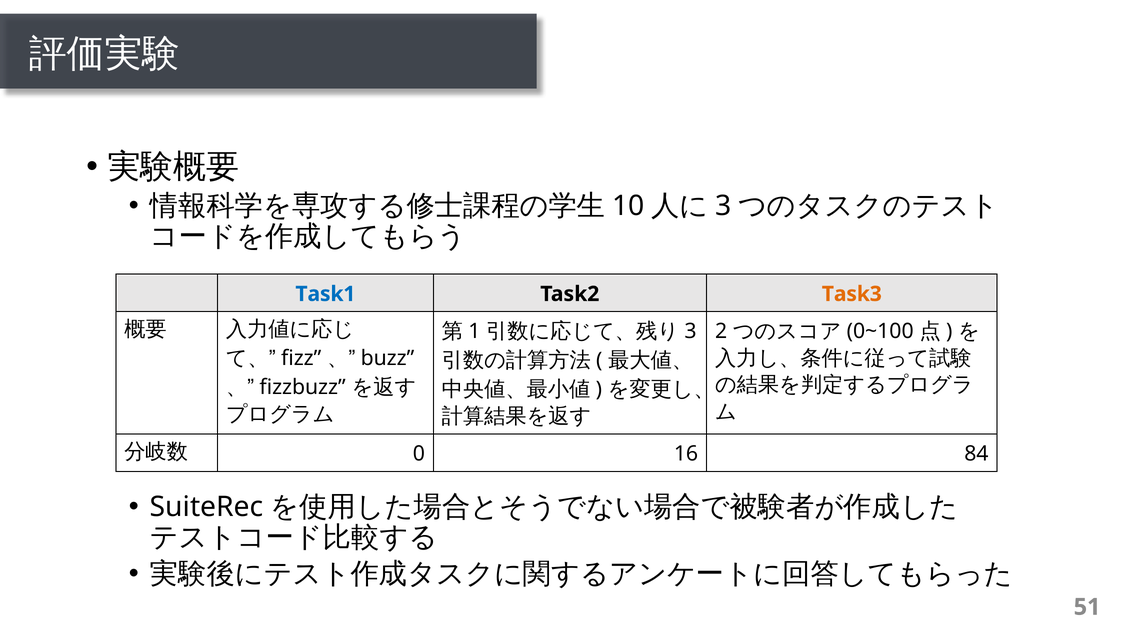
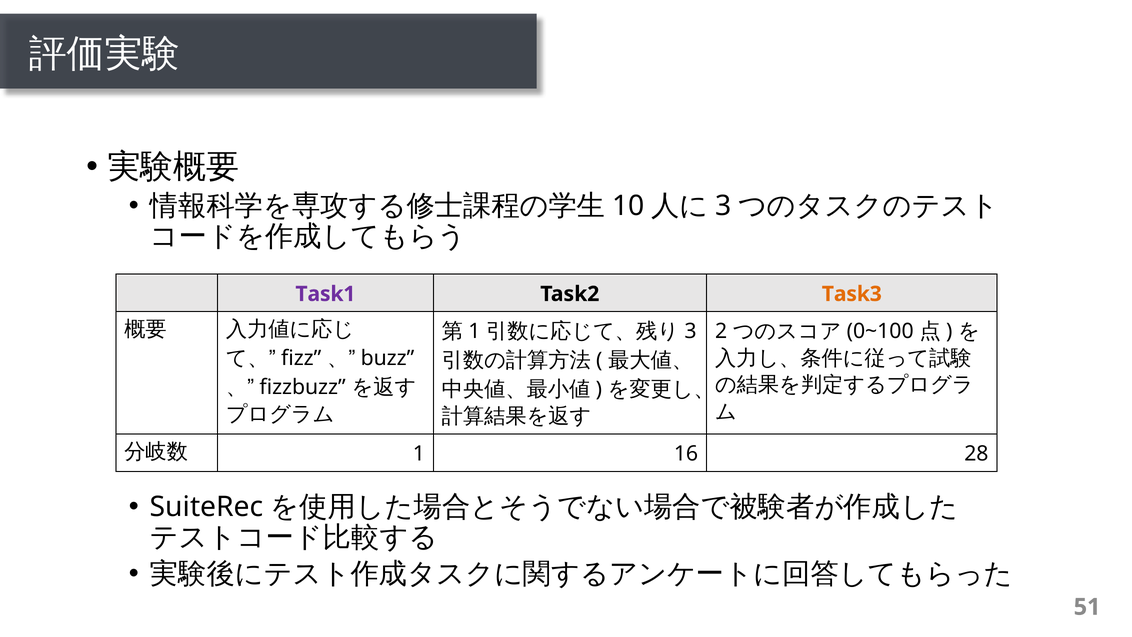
Task1 colour: blue -> purple (325, 294)
0: 0 -> 1 (419, 454)
84: 84 -> 28 (976, 454)
